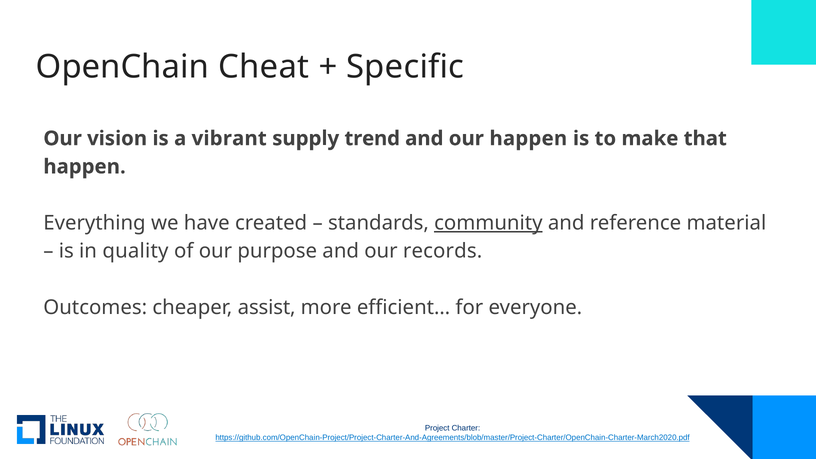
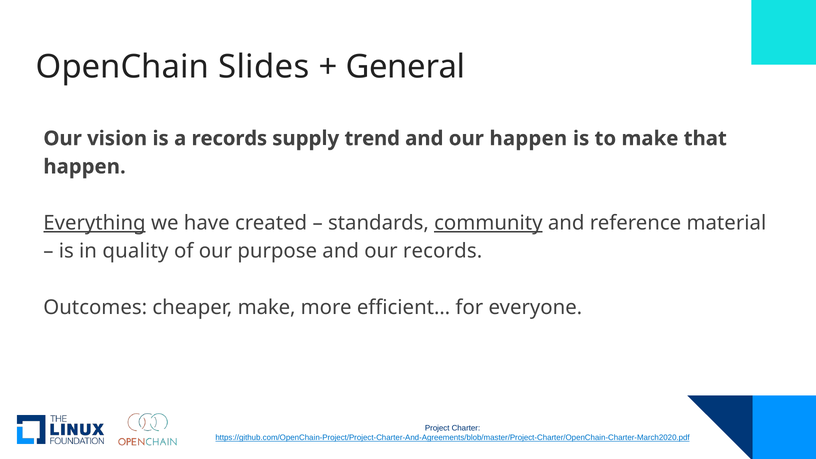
Cheat: Cheat -> Slides (264, 67)
Specific: Specific -> General (405, 67)
a vibrant: vibrant -> records (229, 139)
Everything underline: none -> present (95, 223)
cheaper assist: assist -> make (267, 307)
